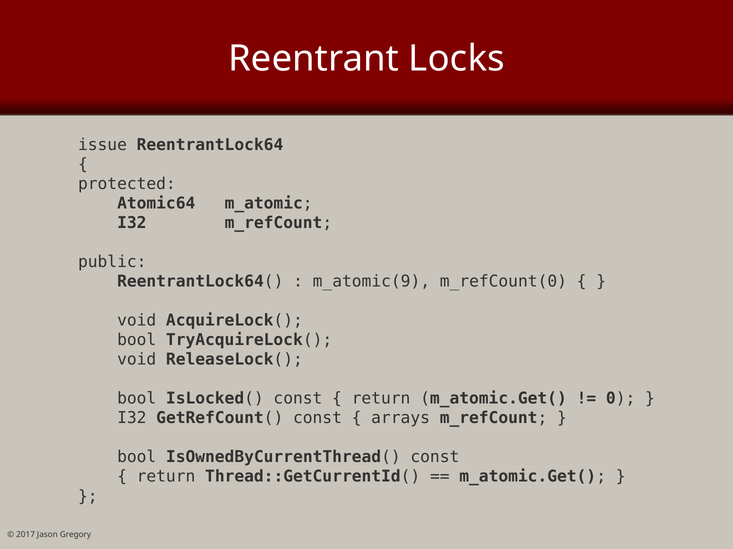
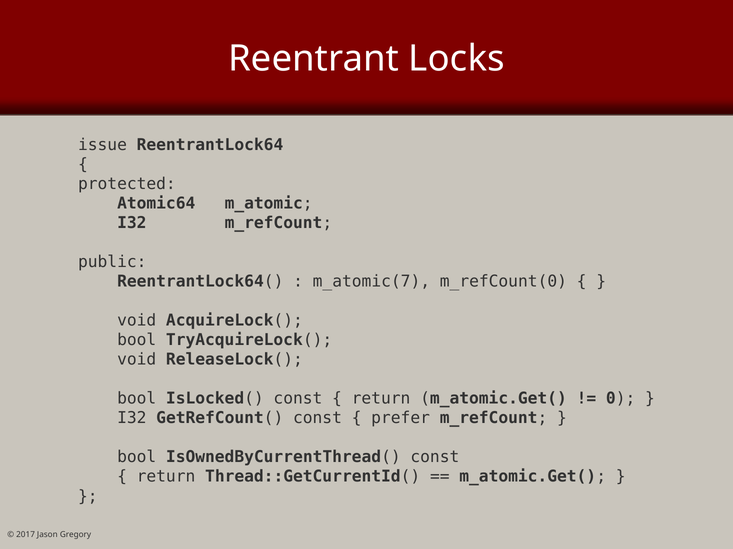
m_atomic(9: m_atomic(9 -> m_atomic(7 (371, 282)
arrays: arrays -> prefer (401, 419)
